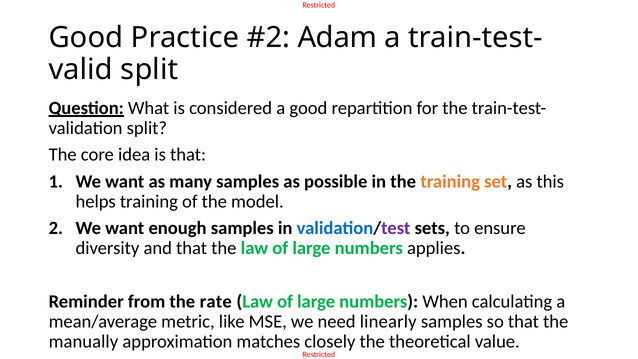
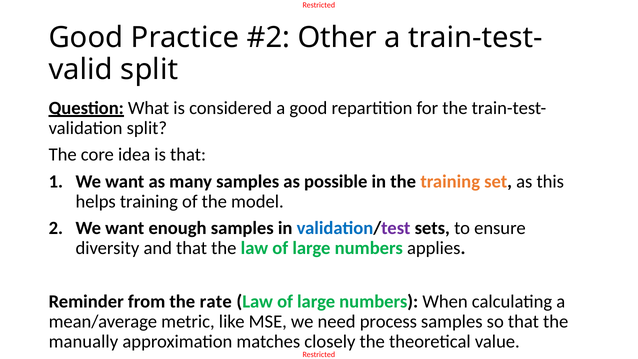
Adam: Adam -> Other (337, 38)
linearly: linearly -> process (388, 322)
